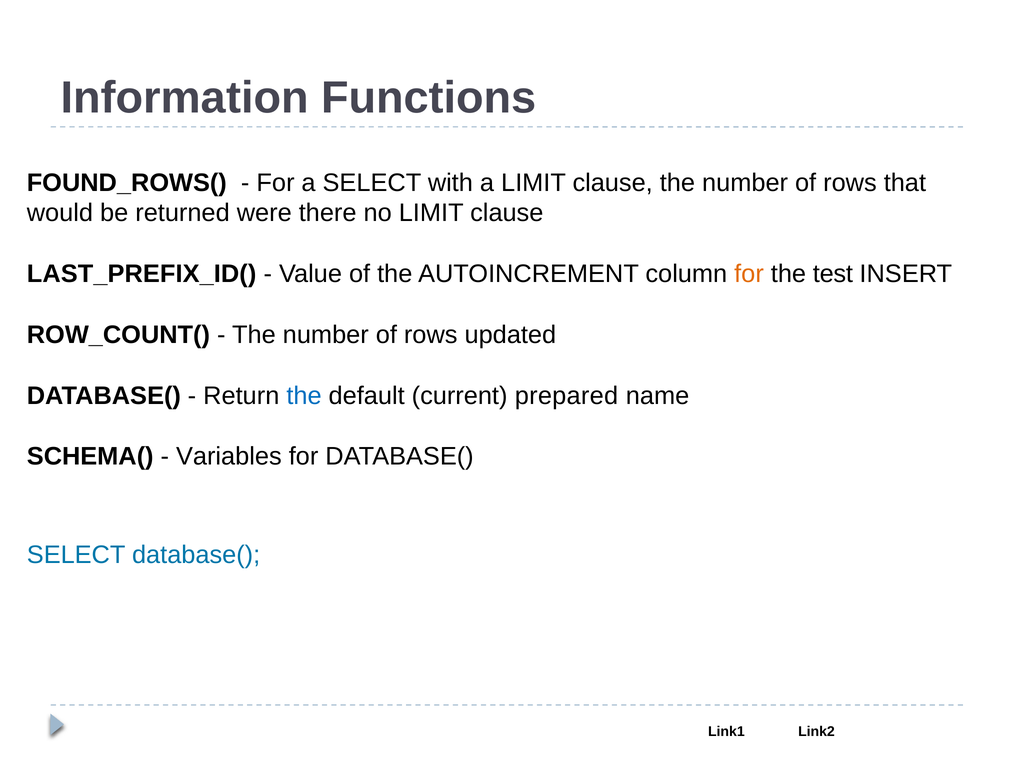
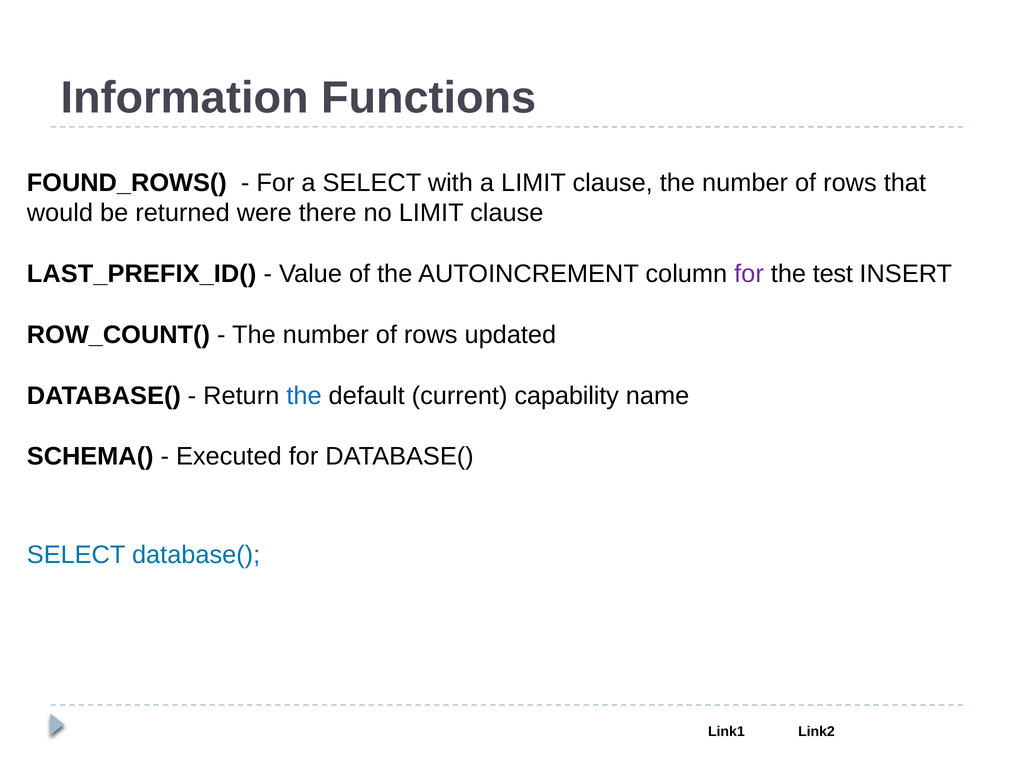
for colour: orange -> purple (749, 274)
prepared: prepared -> capability (567, 396)
Variables: Variables -> Executed (229, 457)
